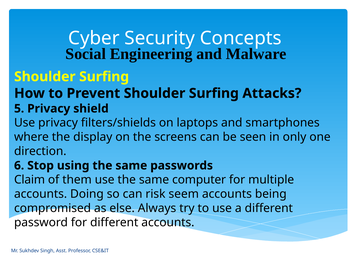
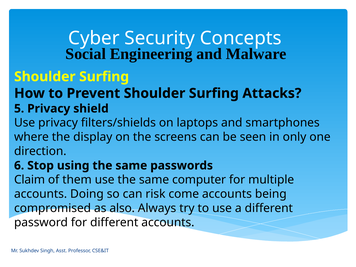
seem: seem -> come (184, 194)
else: else -> also (122, 208)
